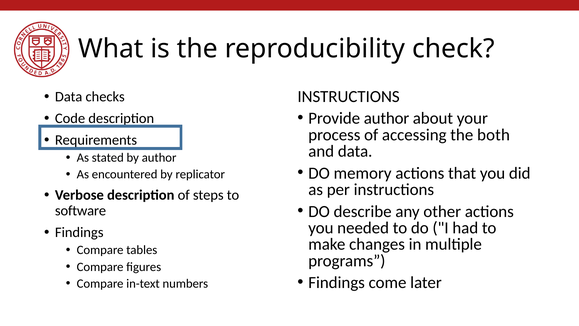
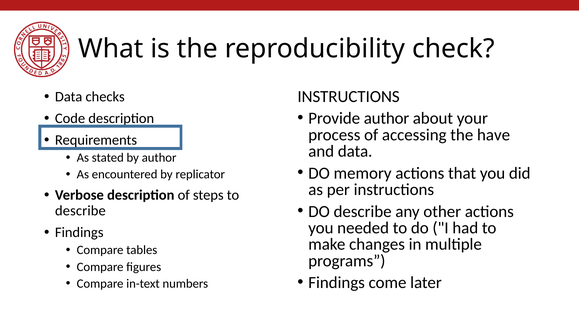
both: both -> have (494, 135)
software: software -> describe (80, 211)
